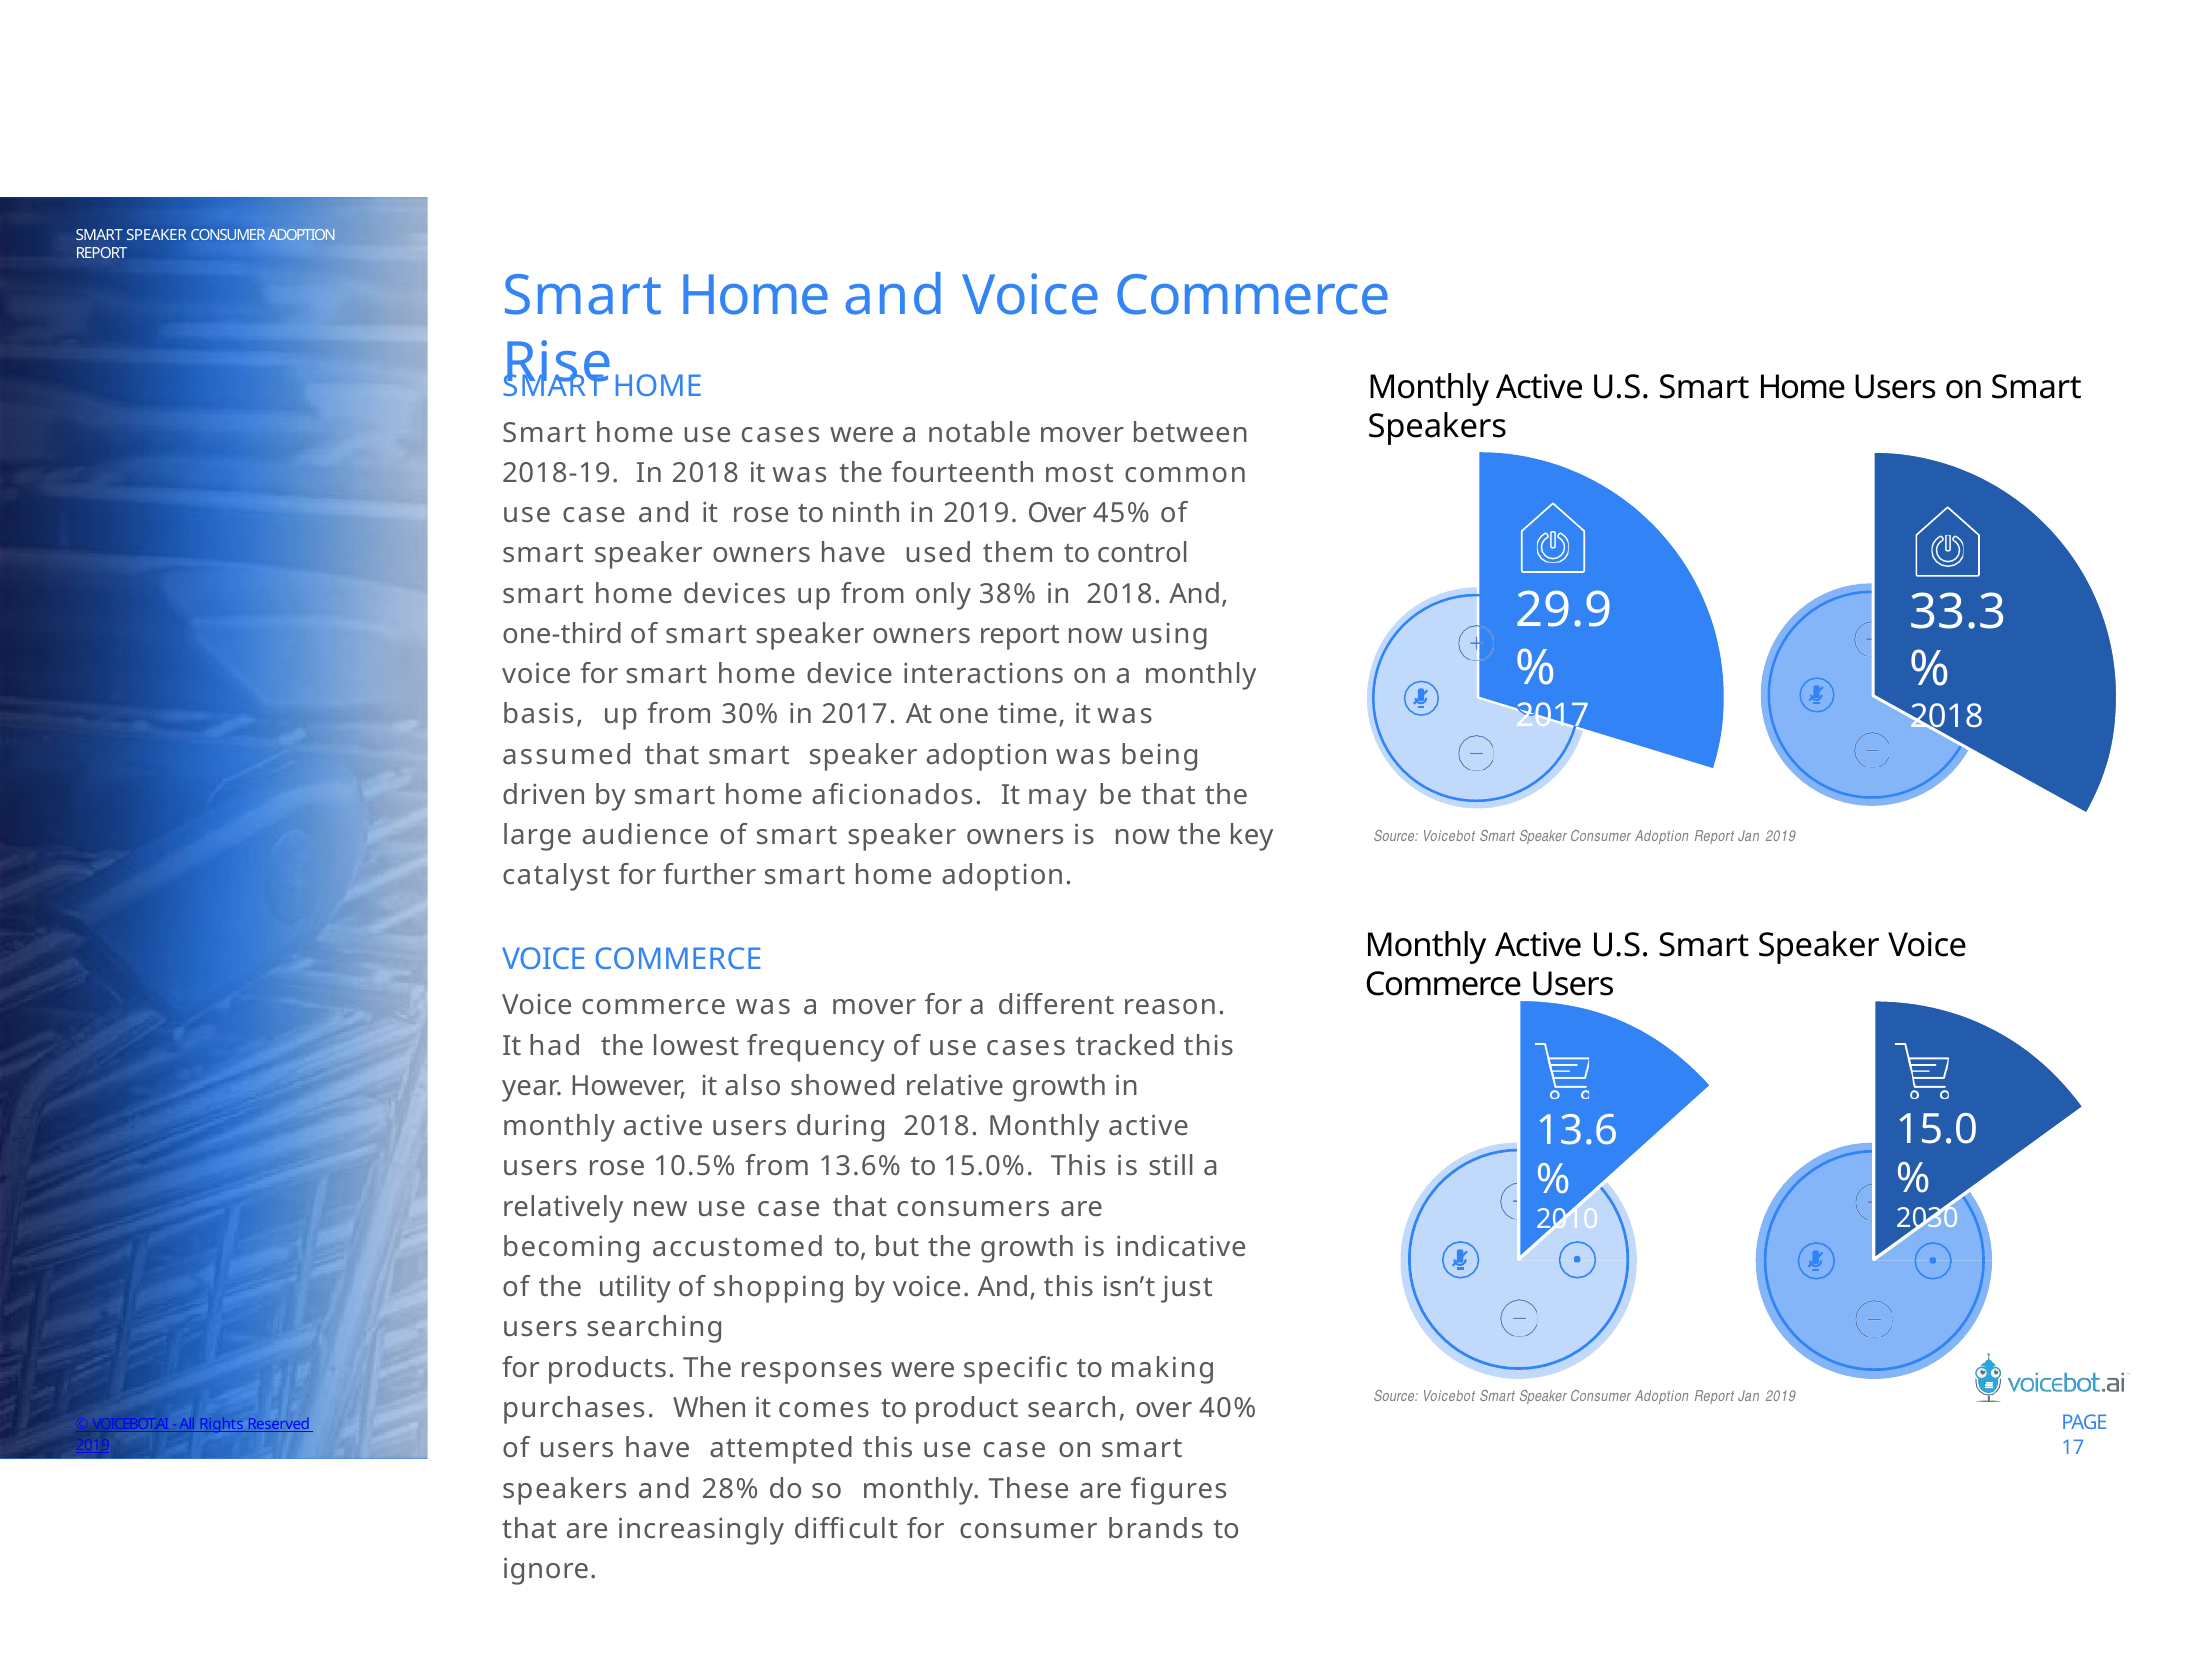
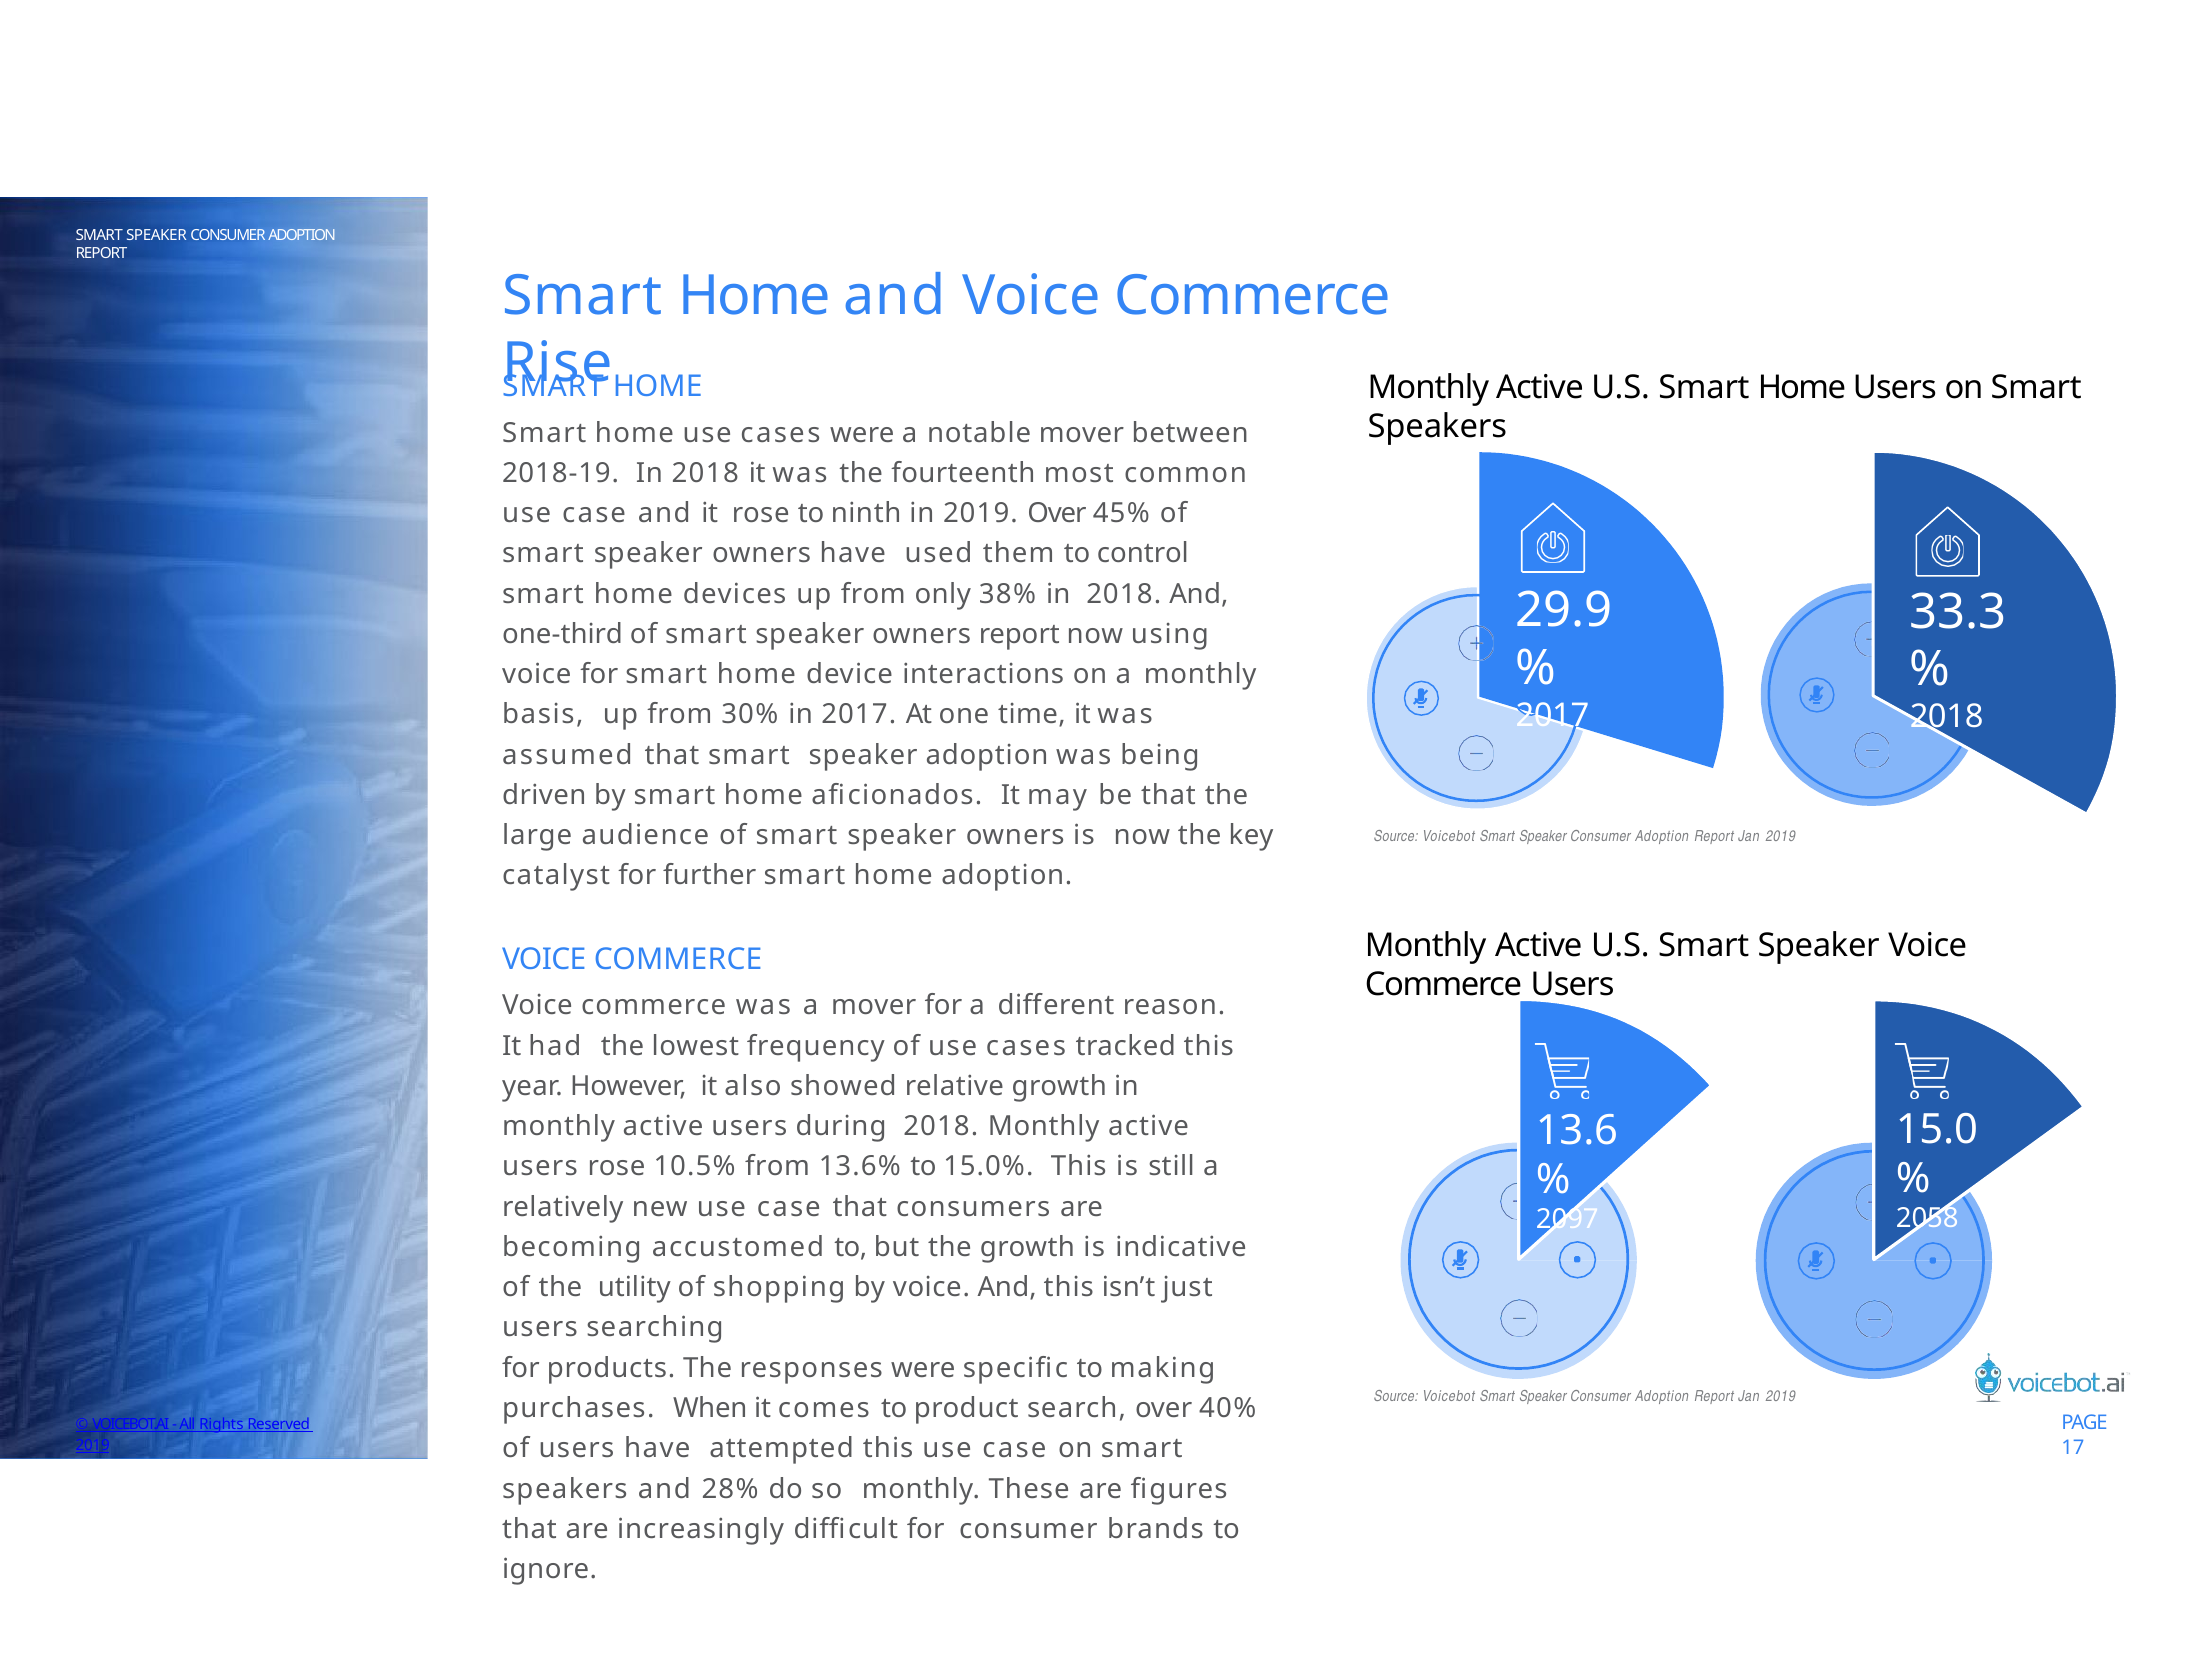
2010: 2010 -> 2097 (1567, 1219)
2030: 2030 -> 2058 (1927, 1219)
